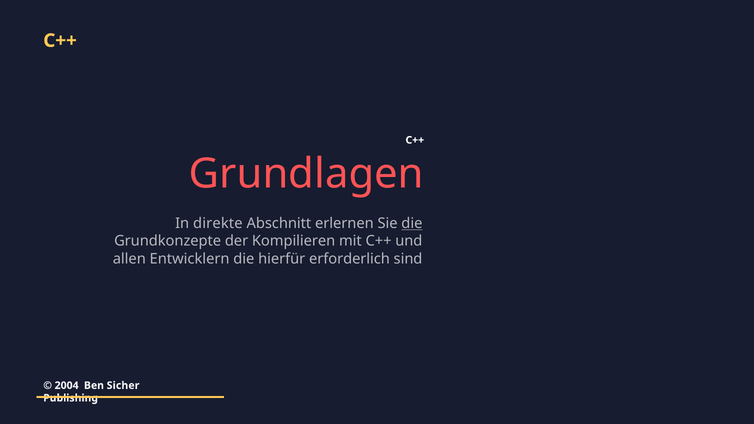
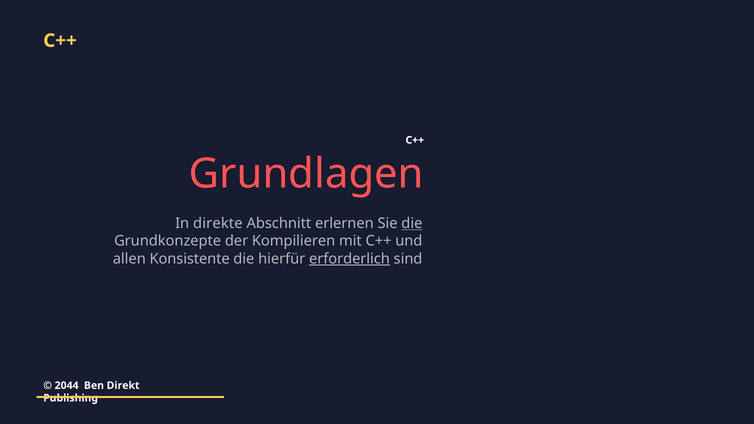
Entwicklern: Entwicklern -> Konsistente (190, 259)
erforderlich underline: none -> present (349, 259)
2004: 2004 -> 2044 (67, 386)
Sicher: Sicher -> Direkt (123, 386)
